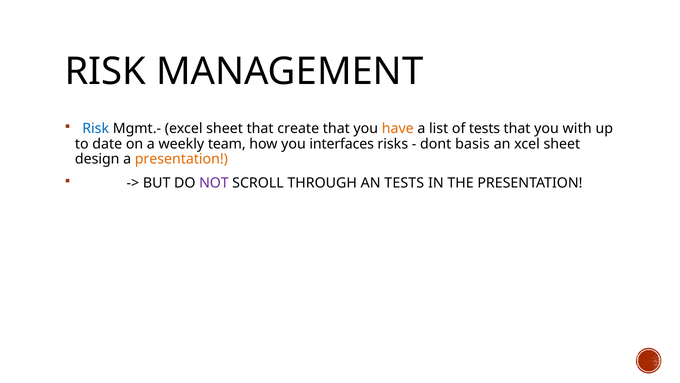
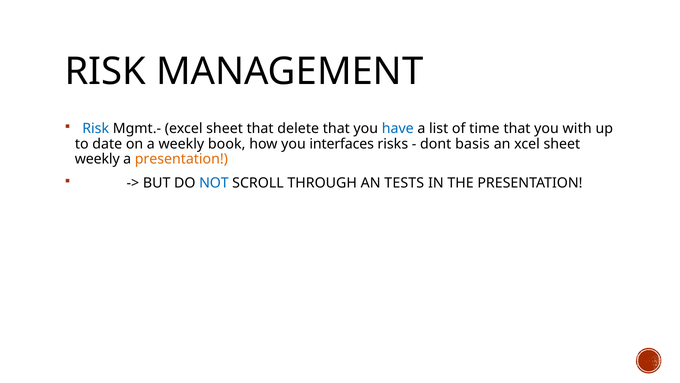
create: create -> delete (298, 128)
have colour: orange -> blue (398, 128)
of tests: tests -> time (484, 128)
team: team -> book (227, 144)
design: design -> weekly (97, 159)
NOT colour: purple -> blue (214, 183)
